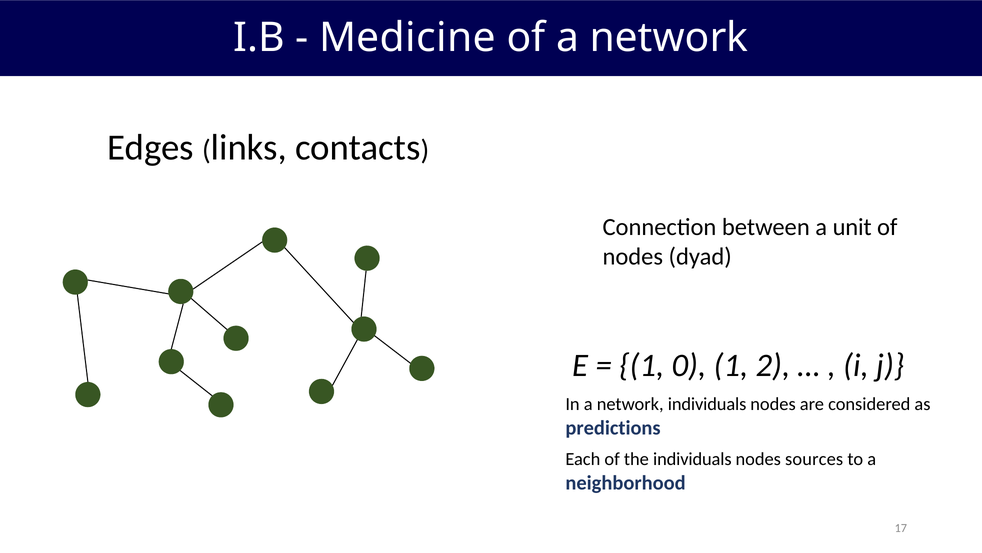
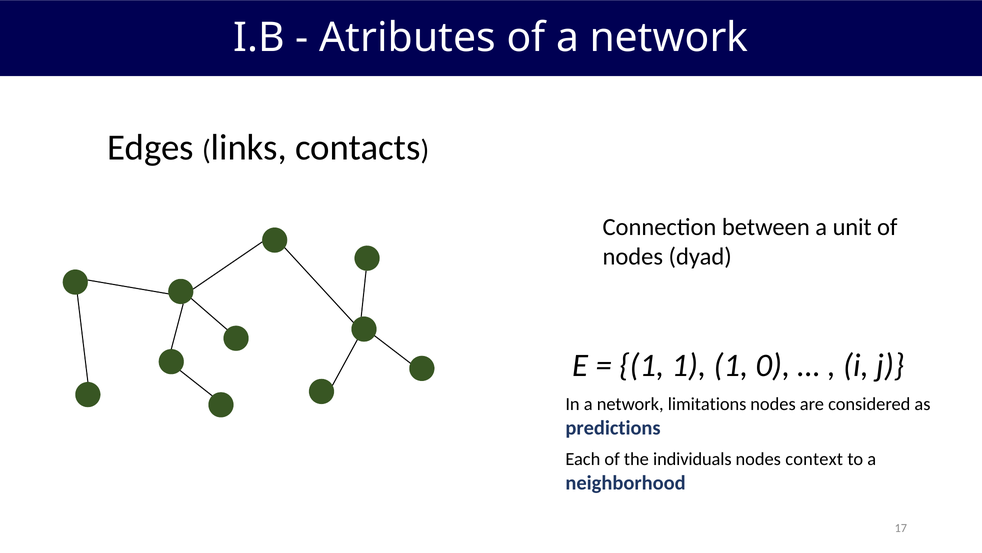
Medicine: Medicine -> Atributes (408, 38)
0: 0 -> 1 (689, 365)
2: 2 -> 0 (773, 365)
network individuals: individuals -> limitations (707, 404)
sources: sources -> context (814, 459)
